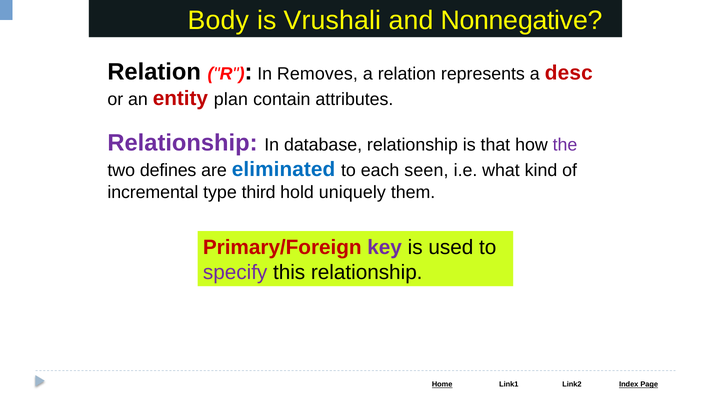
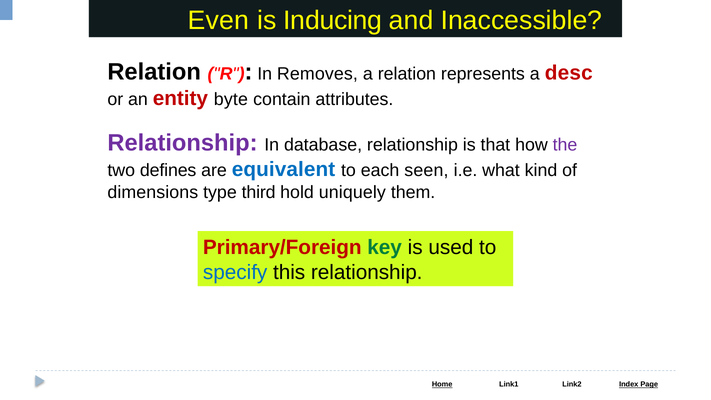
Body: Body -> Even (219, 20)
Vrushali: Vrushali -> Inducing (333, 20)
Nonnegative: Nonnegative -> Inaccessible (521, 20)
plan: plan -> byte (231, 99)
eliminated: eliminated -> equivalent (284, 169)
incremental: incremental -> dimensions (153, 192)
key colour: purple -> green (385, 248)
specify colour: purple -> blue (235, 272)
